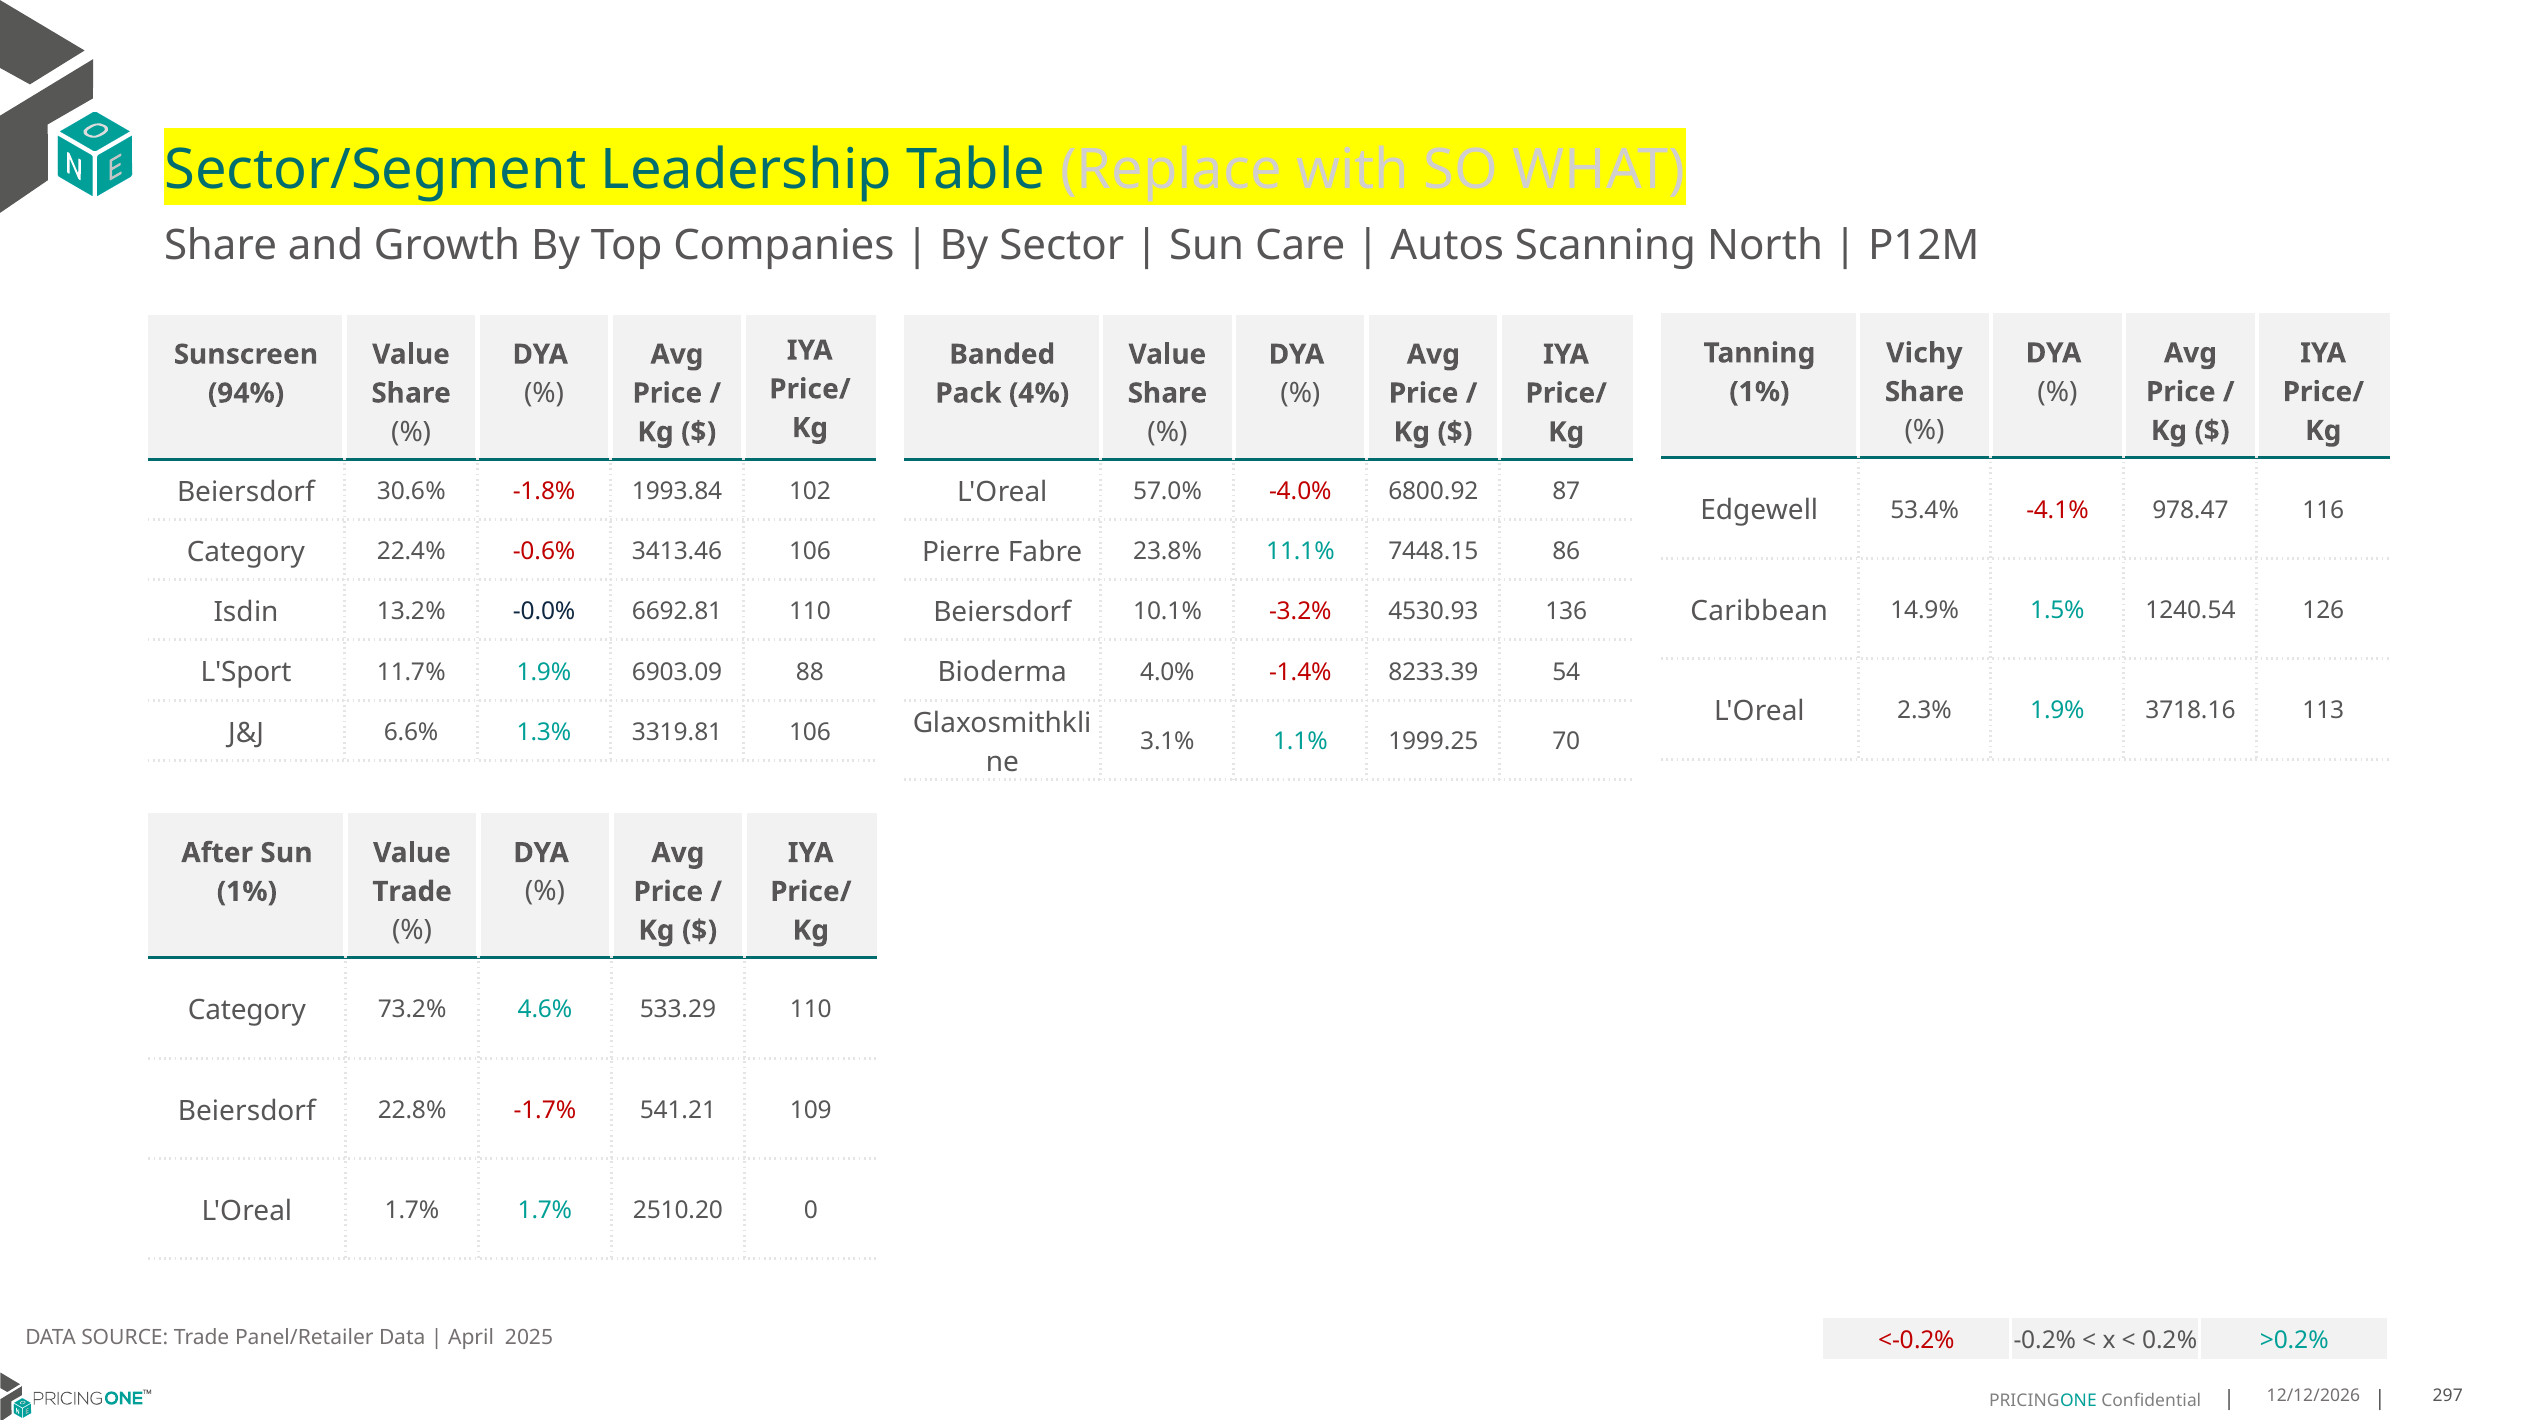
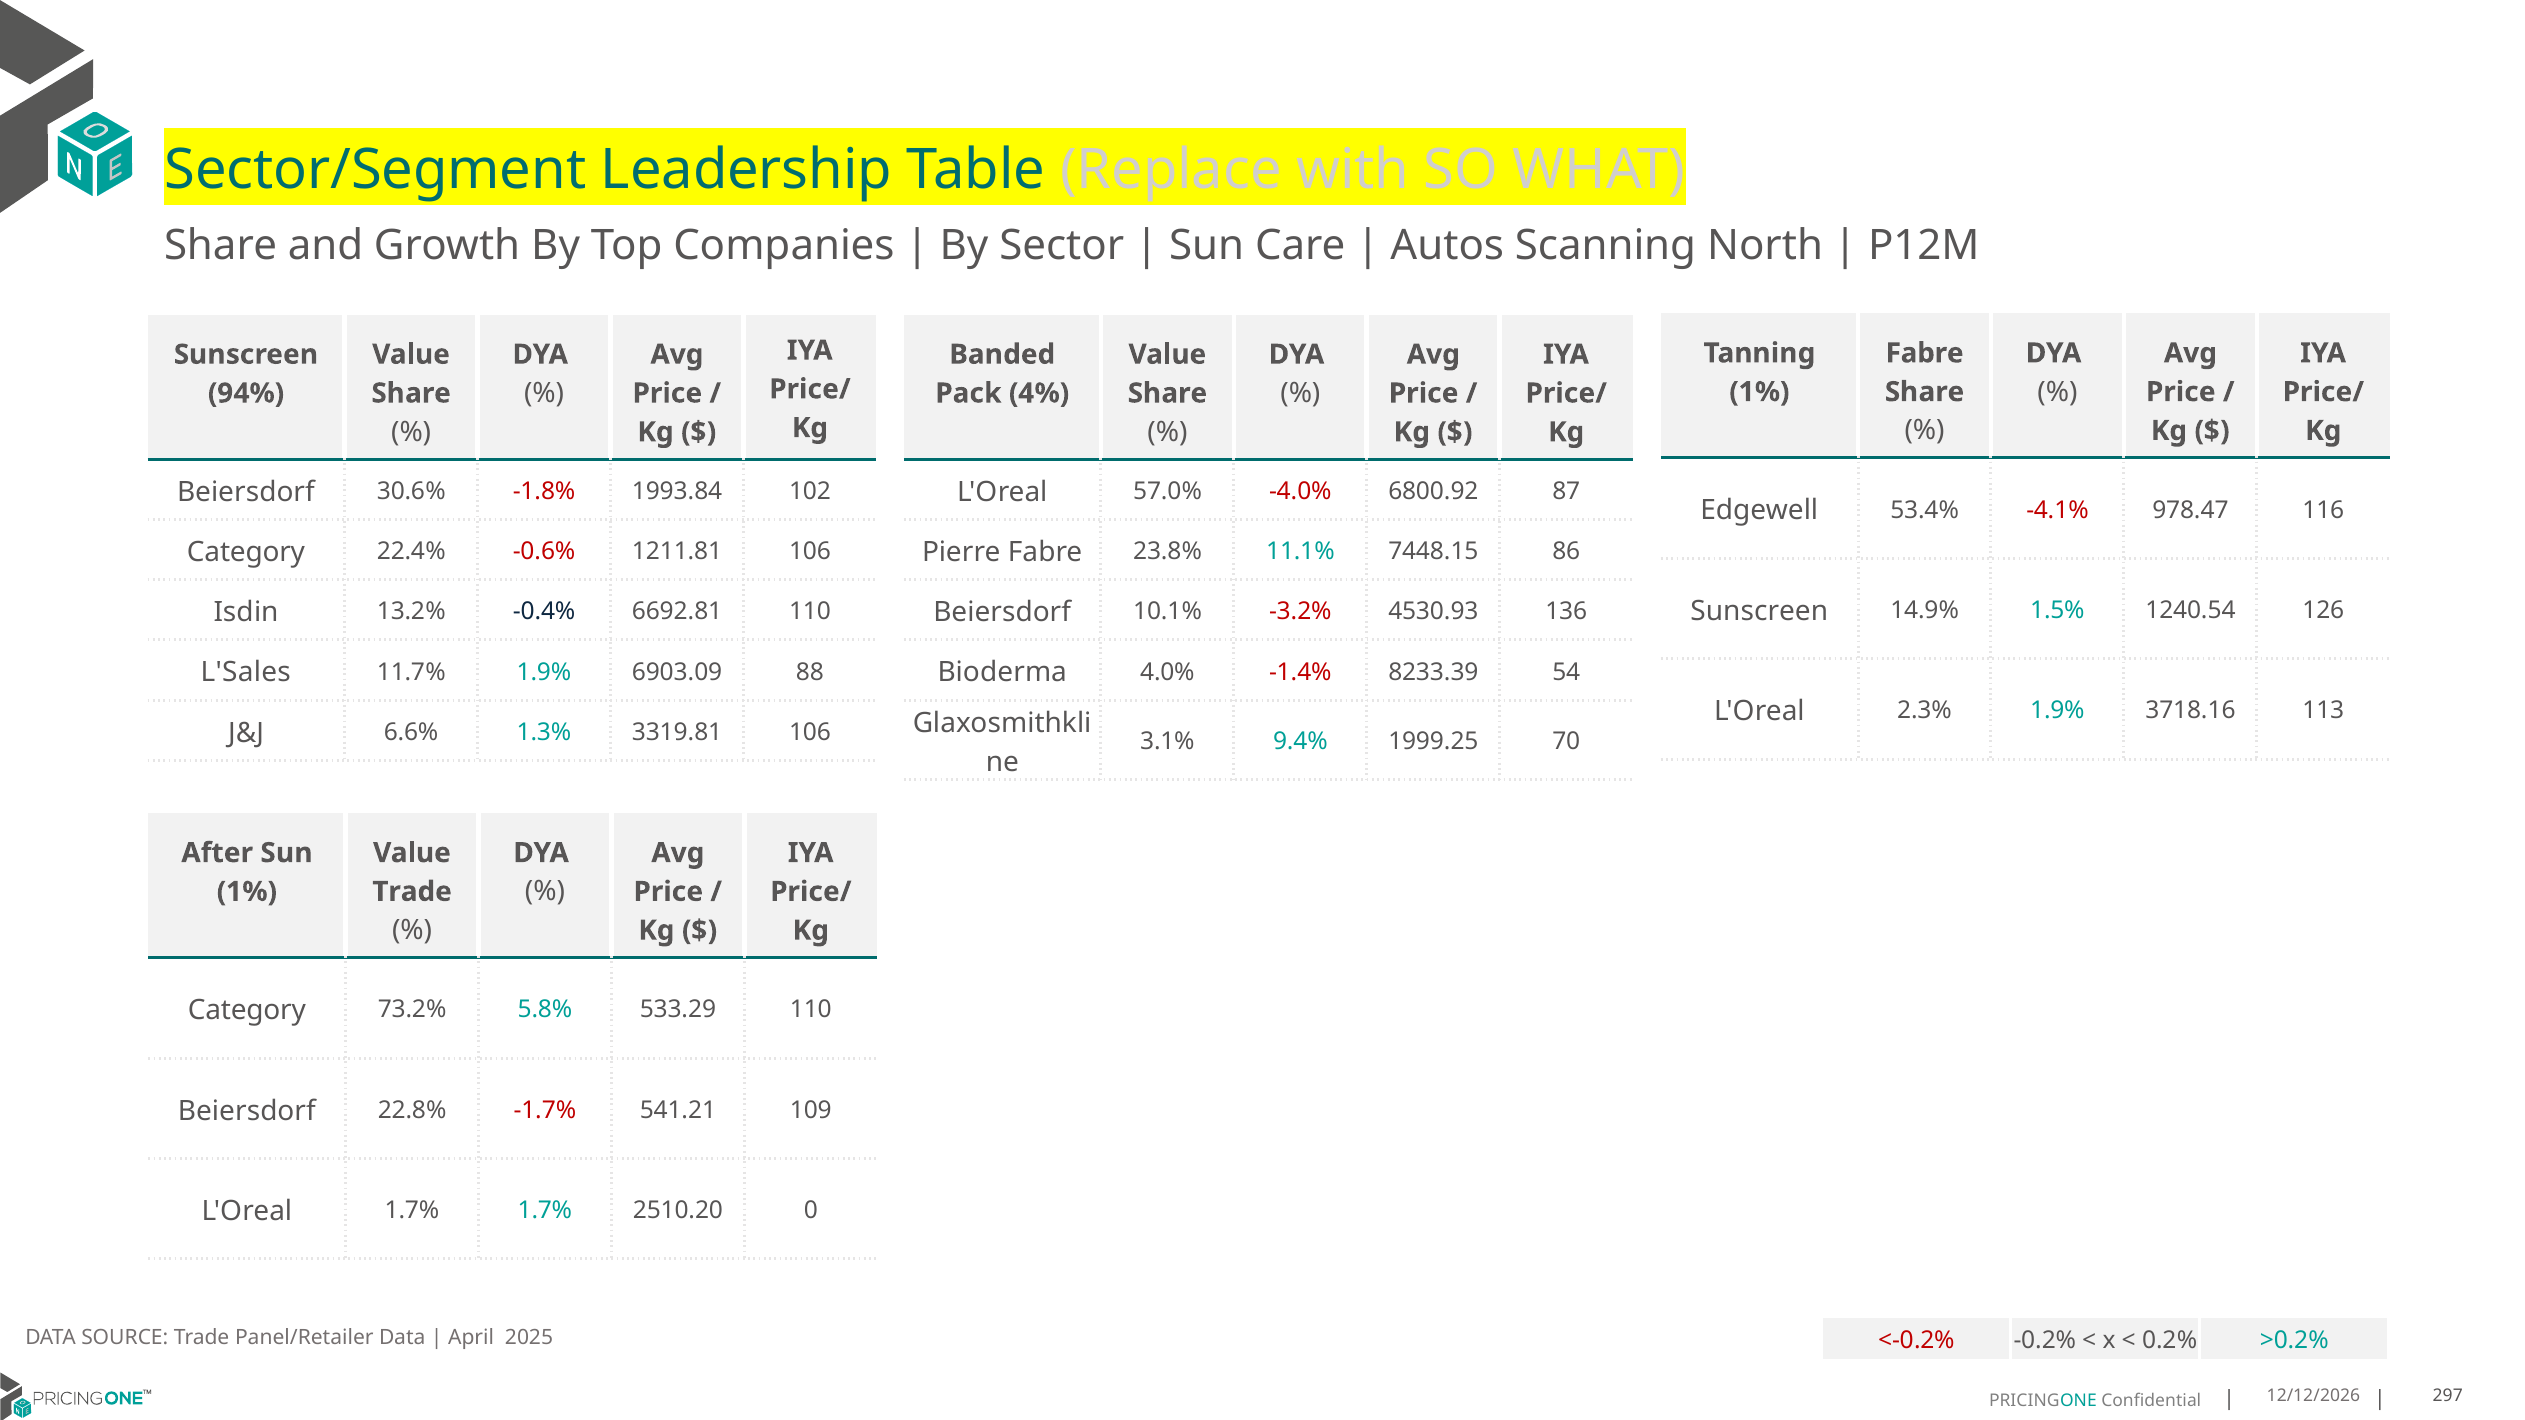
Vichy: Vichy -> Fabre (1925, 353)
3413.46: 3413.46 -> 1211.81 (677, 552)
Caribbean: Caribbean -> Sunscreen (1759, 611)
-0.0%: -0.0% -> -0.4% (544, 612)
L'Sport: L'Sport -> L'Sales (246, 673)
1.1%: 1.1% -> 9.4% (1300, 742)
4.6%: 4.6% -> 5.8% (545, 1010)
